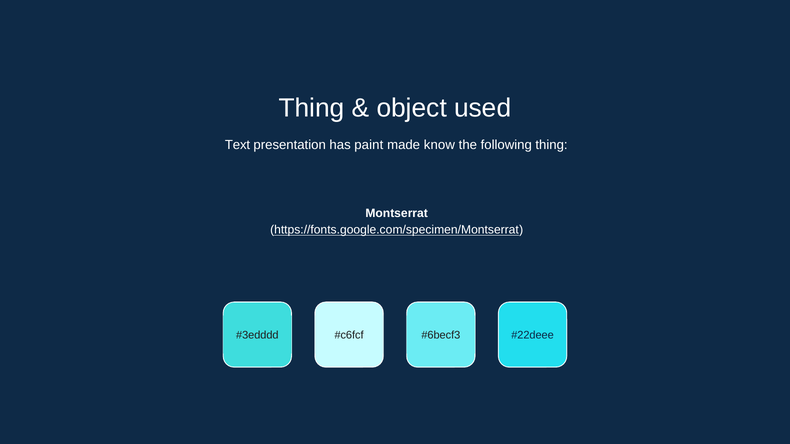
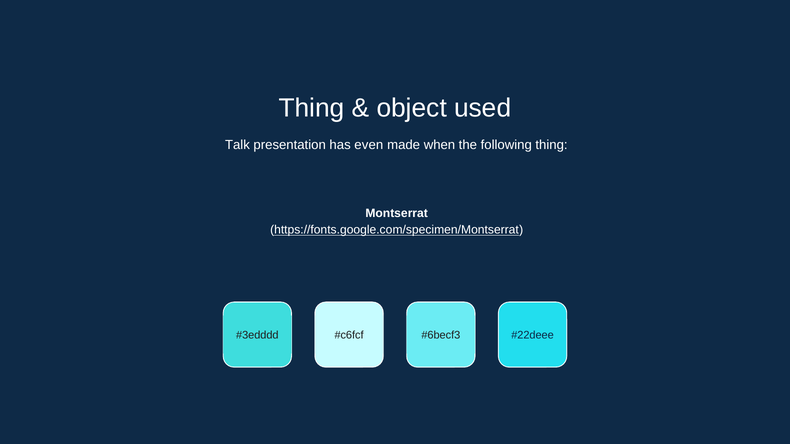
Text: Text -> Talk (237, 145)
paint: paint -> even (369, 145)
know: know -> when (439, 145)
